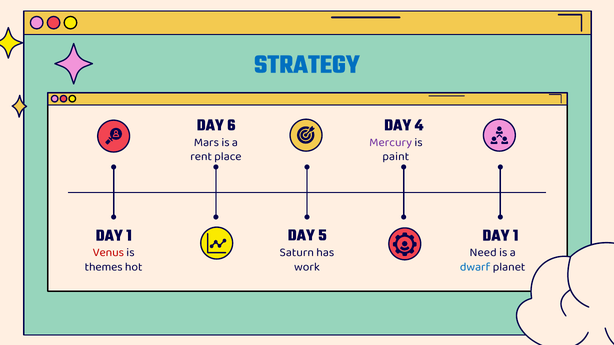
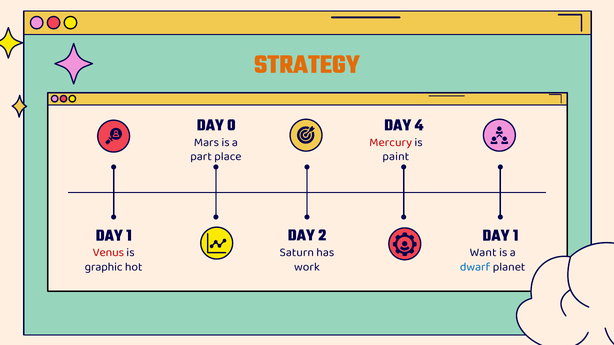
STRATEGY colour: blue -> orange (307, 64)
6: 6 -> 0 (231, 125)
Mercury colour: purple -> red (391, 142)
rent: rent -> part (201, 157)
5: 5 -> 2 (322, 235)
Need: Need -> Want (483, 253)
themes: themes -> graphic (104, 267)
